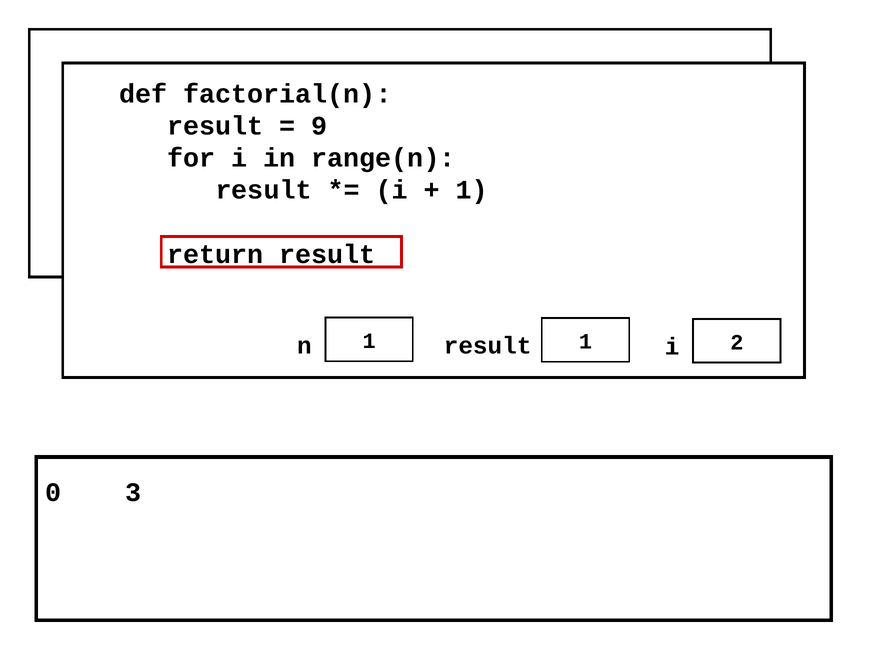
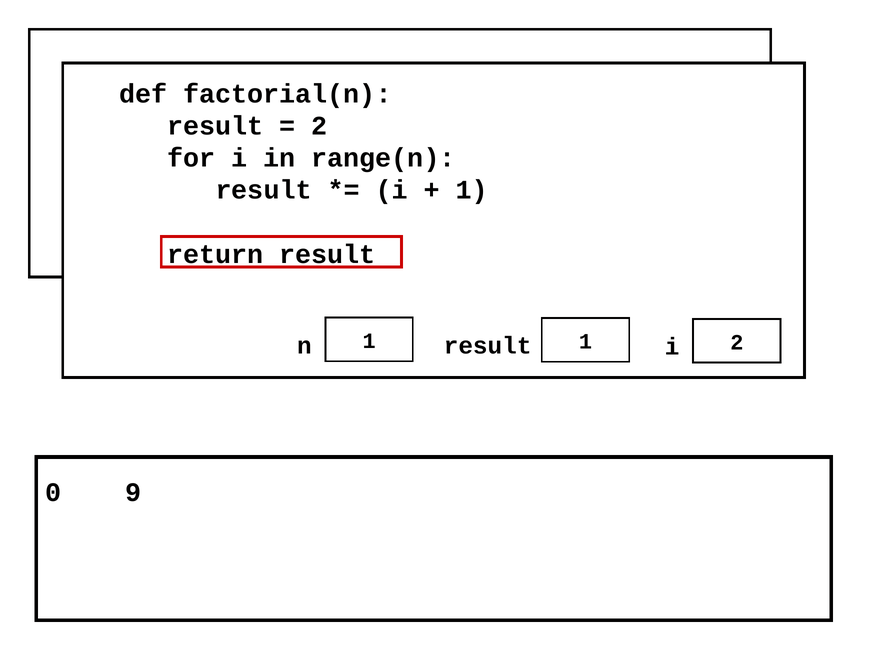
9: 9 -> 2 (319, 126)
3: 3 -> 9 (133, 492)
